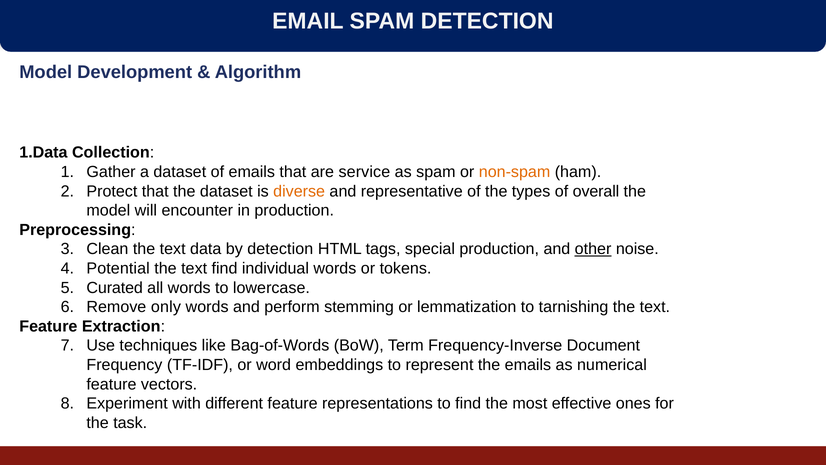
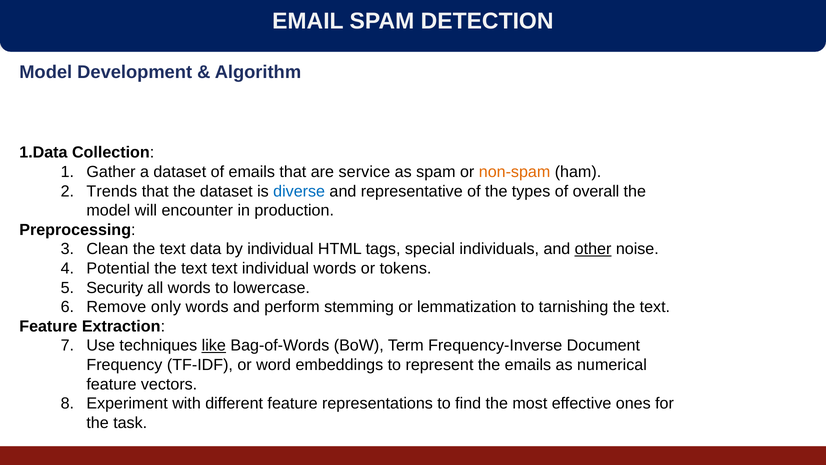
Protect: Protect -> Trends (112, 191)
diverse colour: orange -> blue (299, 191)
by detection: detection -> individual (280, 249)
special production: production -> individuals (499, 249)
text find: find -> text (225, 268)
Curated: Curated -> Security (115, 288)
like underline: none -> present (214, 345)
